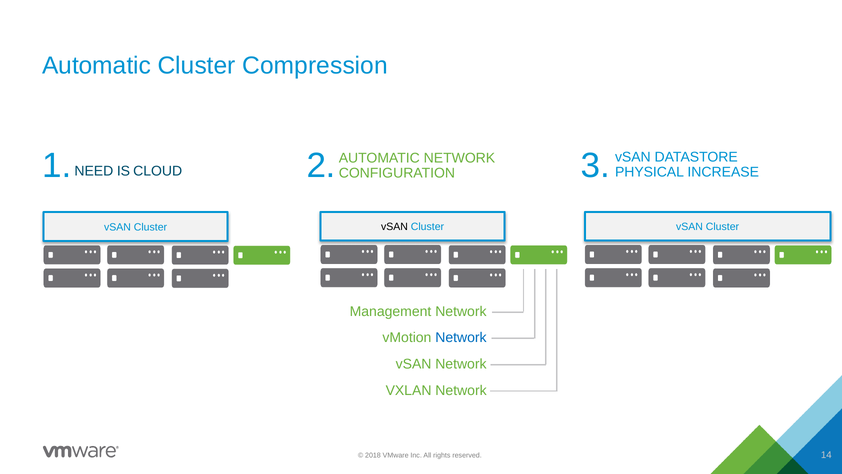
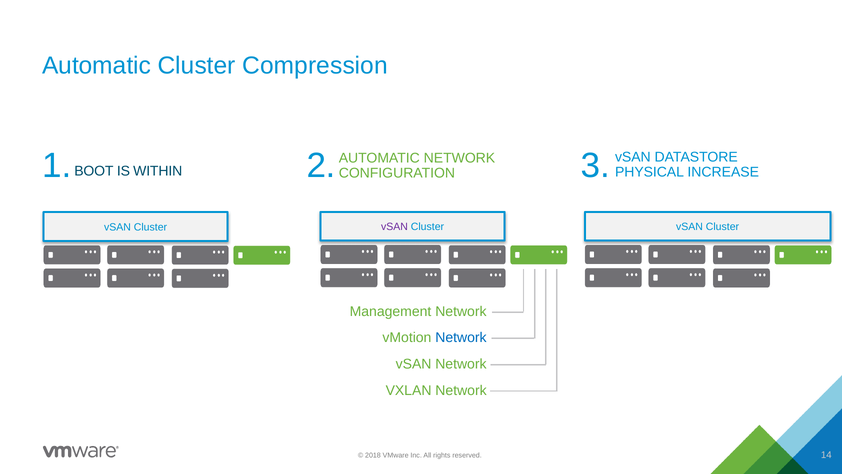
NEED: NEED -> BOOT (94, 171)
CLOUD: CLOUD -> WITHIN (158, 171)
vSAN colour: black -> purple (395, 227)
